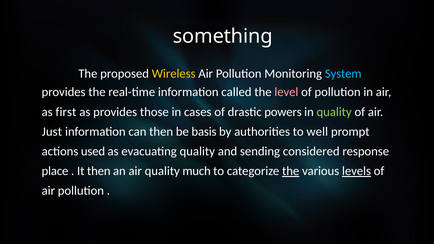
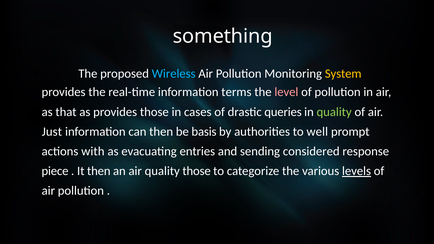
Wireless colour: yellow -> light blue (174, 74)
System colour: light blue -> yellow (343, 74)
called: called -> terms (236, 92)
first: first -> that (66, 112)
powers: powers -> queries (283, 112)
used: used -> with (93, 151)
evacuating quality: quality -> entries (197, 151)
place: place -> piece (55, 171)
quality much: much -> those (197, 171)
the underline: present -> none (291, 171)
